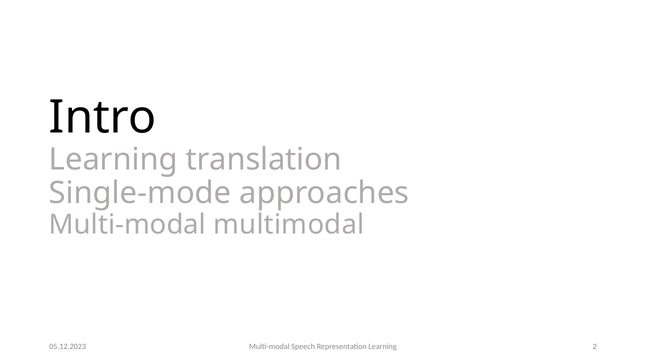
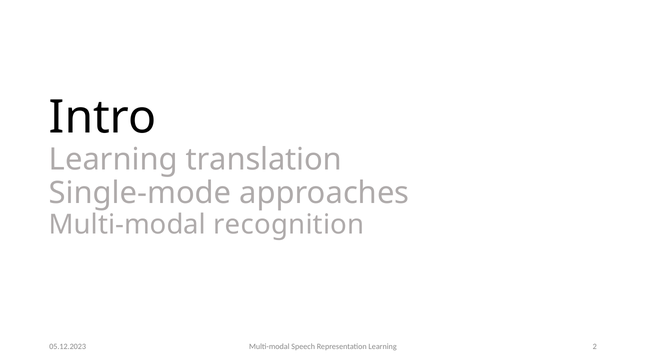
multimodal: multimodal -> recognition (289, 225)
